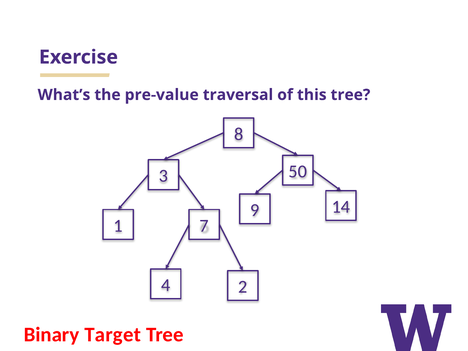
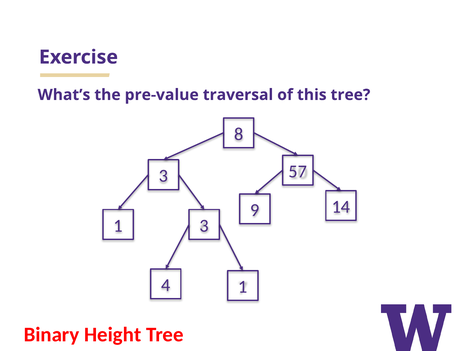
50: 50 -> 57 (298, 171)
1 7: 7 -> 3 (204, 226)
4 2: 2 -> 1 (243, 287)
Target: Target -> Height (113, 335)
